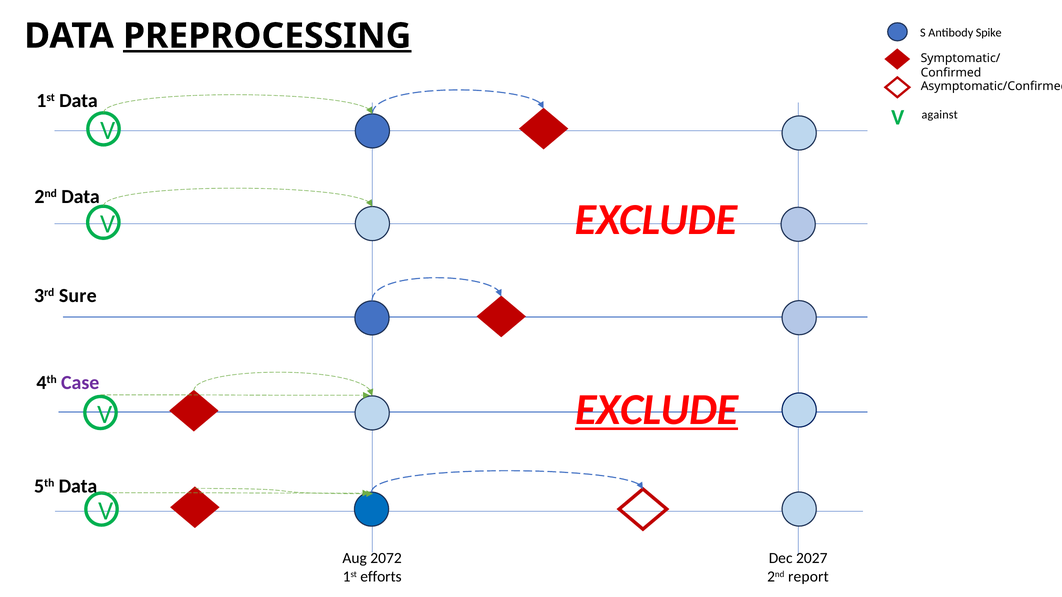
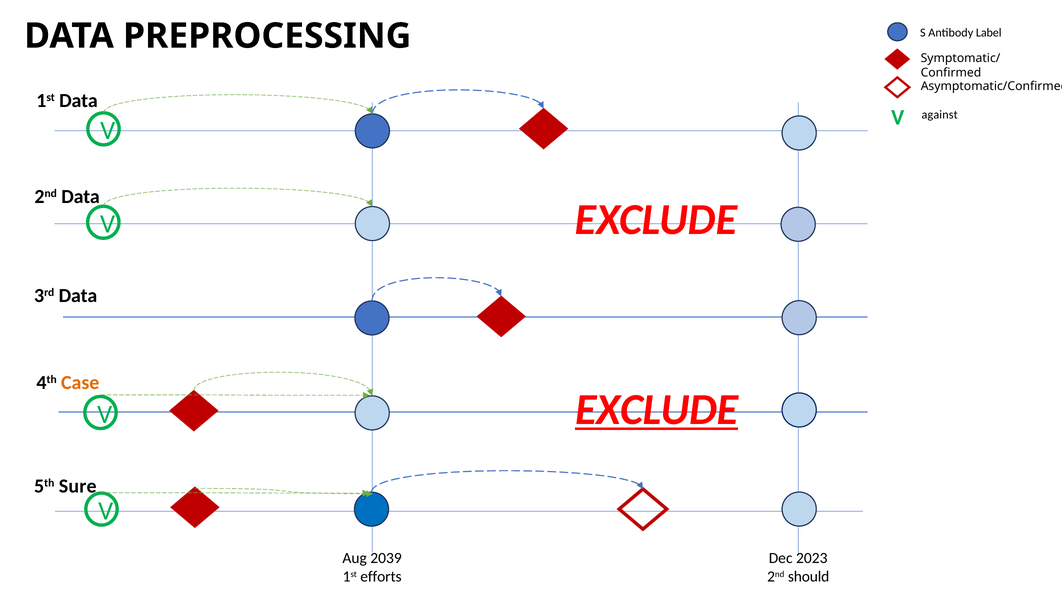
Spike: Spike -> Label (989, 33)
PREPROCESSING underline: present -> none (267, 36)
3rd Sure: Sure -> Data (78, 296)
Case colour: purple -> orange (80, 383)
5th Data: Data -> Sure (78, 486)
2027: 2027 -> 2023 (812, 558)
2072: 2072 -> 2039 (386, 559)
report: report -> should (809, 577)
